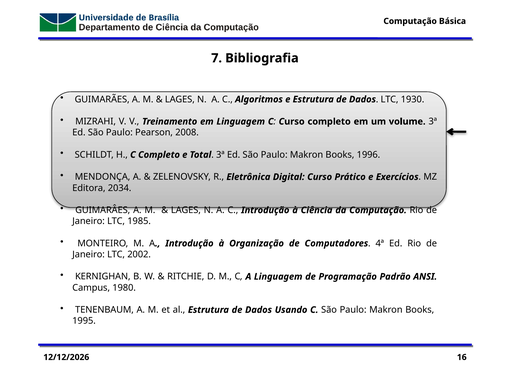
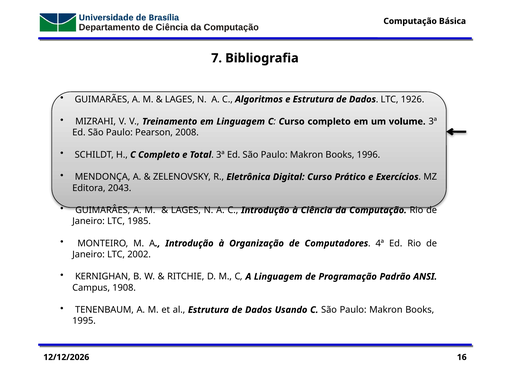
1930: 1930 -> 1926 (413, 99)
2034: 2034 -> 2043 (120, 188)
1980: 1980 -> 1908 (124, 287)
